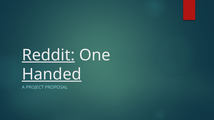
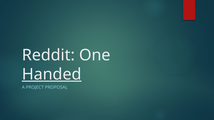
Reddit underline: present -> none (48, 55)
